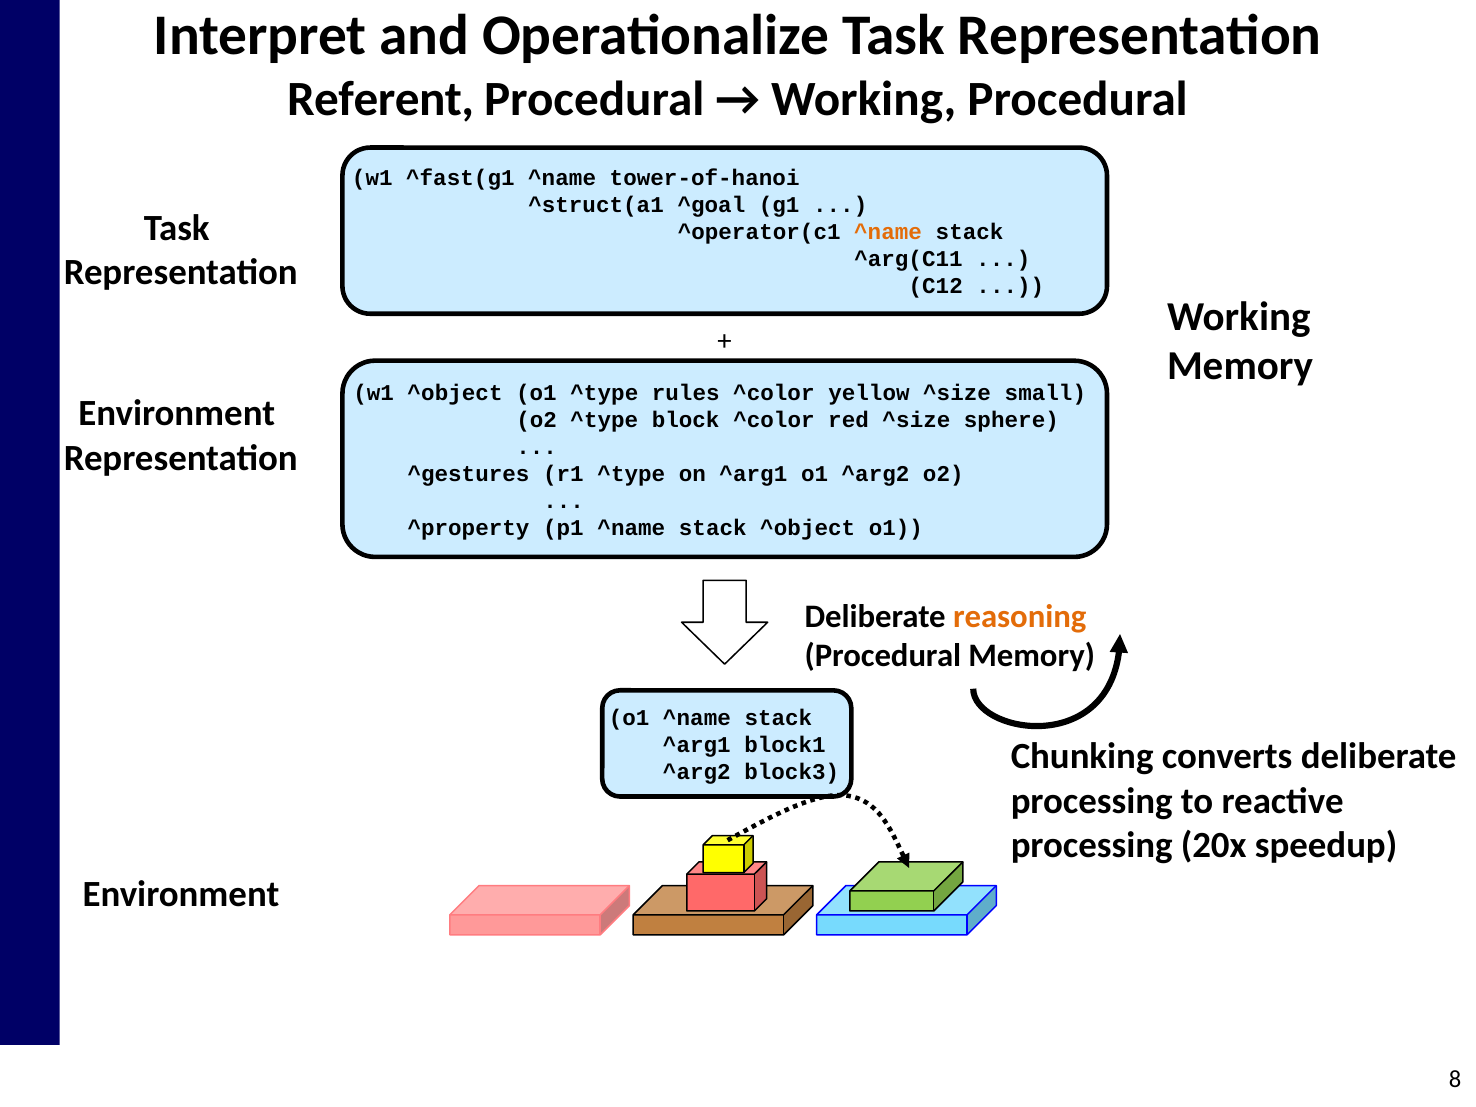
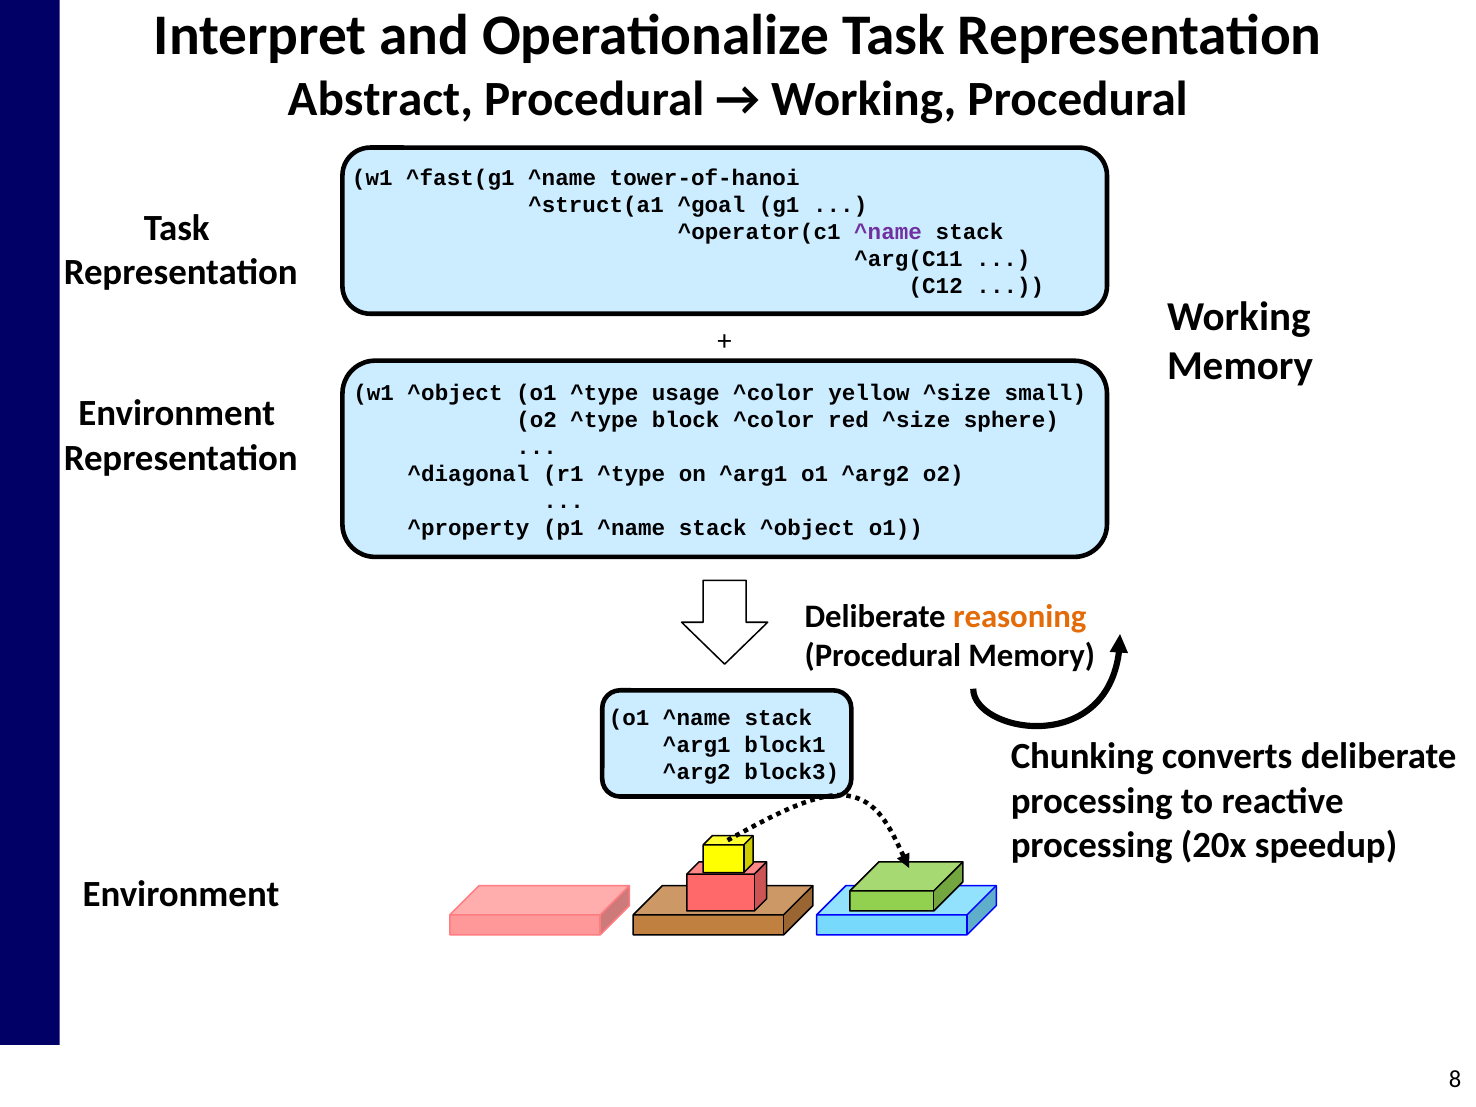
Referent: Referent -> Abstract (380, 99)
^name colour: orange -> purple (888, 232)
rules: rules -> usage (686, 393)
^gestures: ^gestures -> ^diagonal (468, 474)
